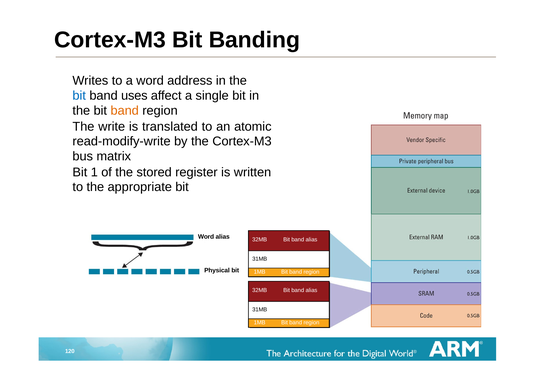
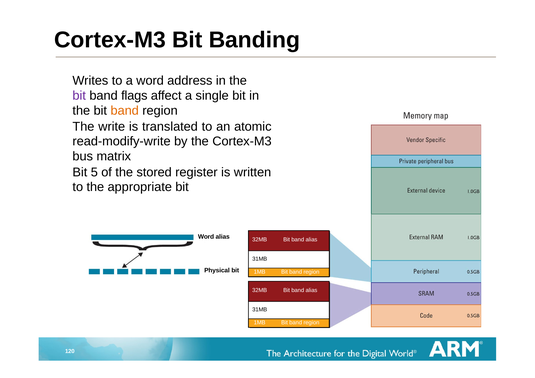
bit colour: blue -> purple (79, 96)
uses: uses -> flags (134, 96)
1: 1 -> 5 (94, 172)
